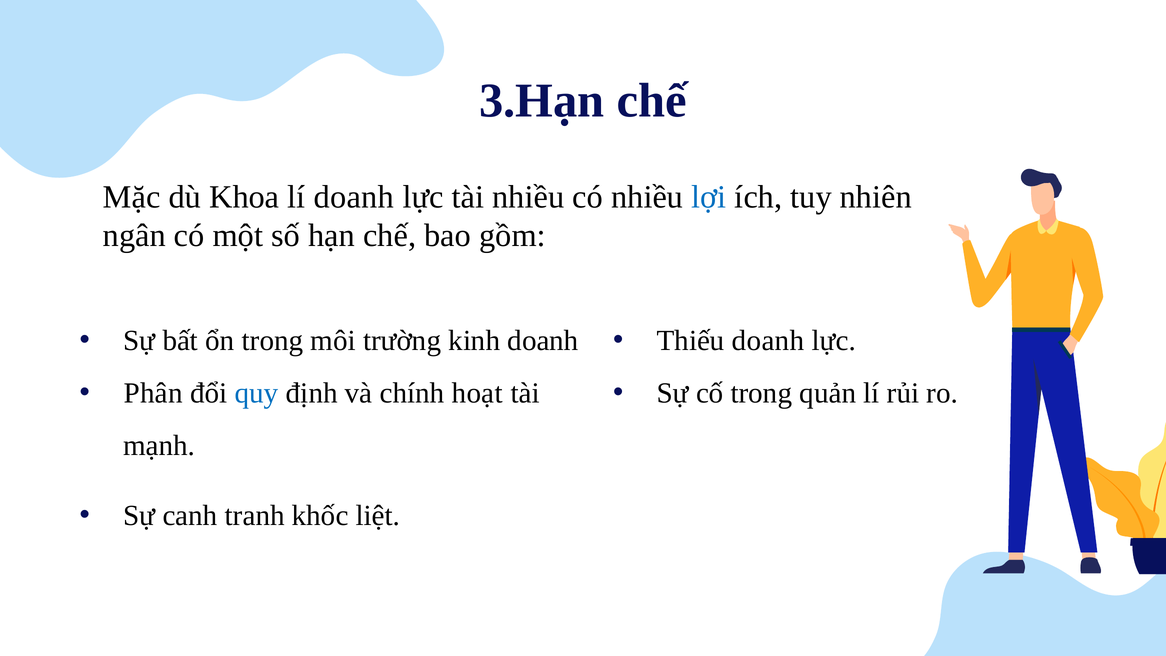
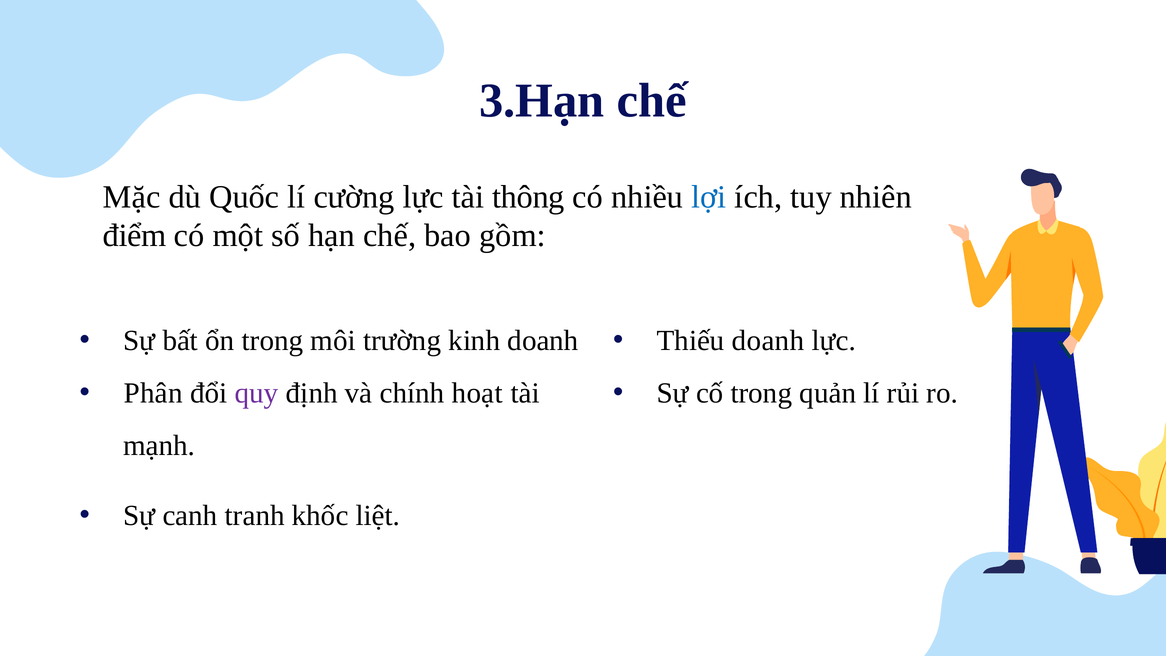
Khoa: Khoa -> Quốc (244, 197)
lí doanh: doanh -> cường (354, 197)
tài nhiều: nhiều -> thông (528, 197)
ngân: ngân -> điểm (135, 236)
quy colour: blue -> purple (257, 393)
